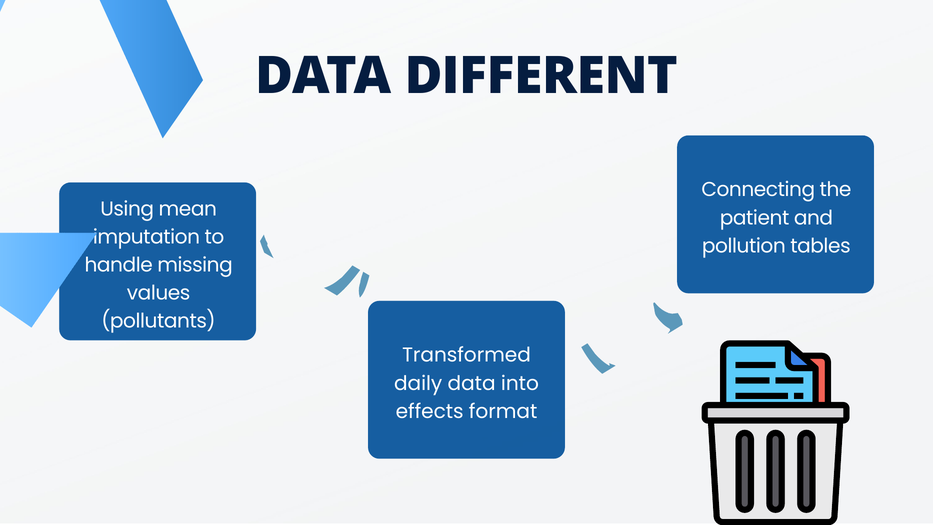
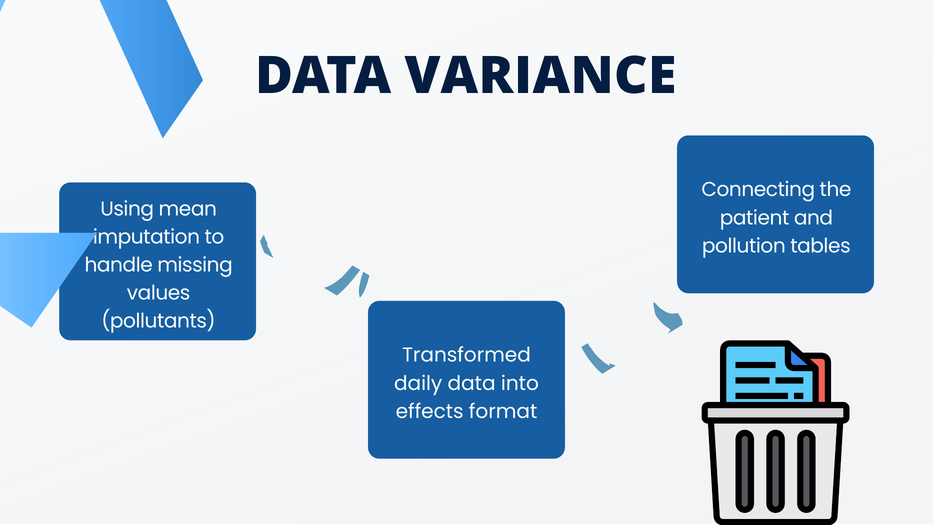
DIFFERENT: DIFFERENT -> VARIANCE (541, 76)
